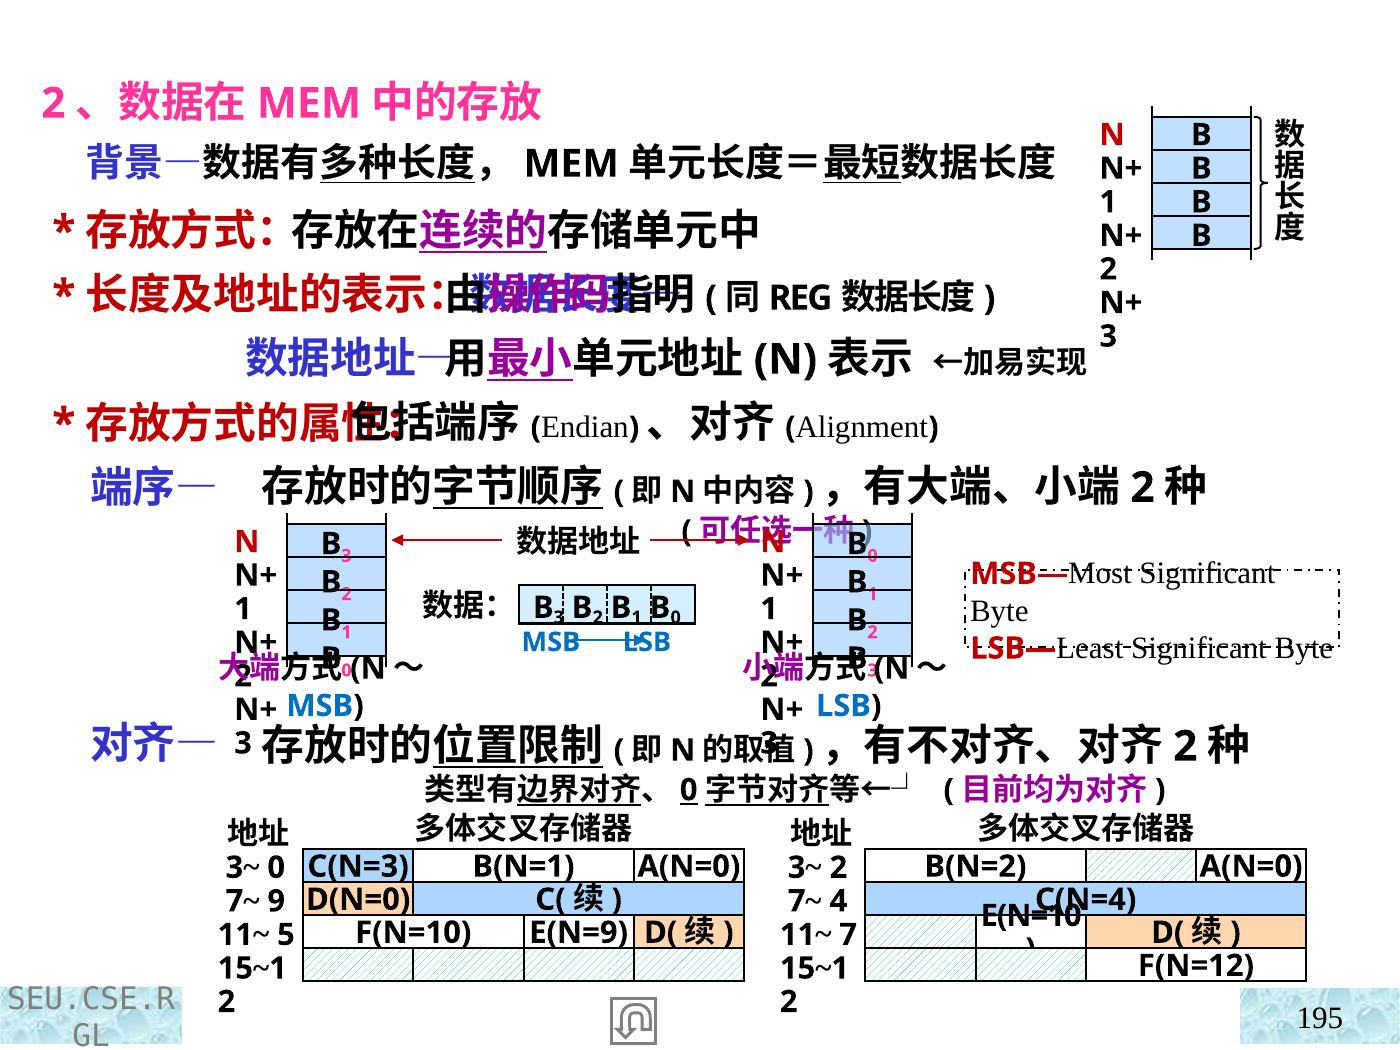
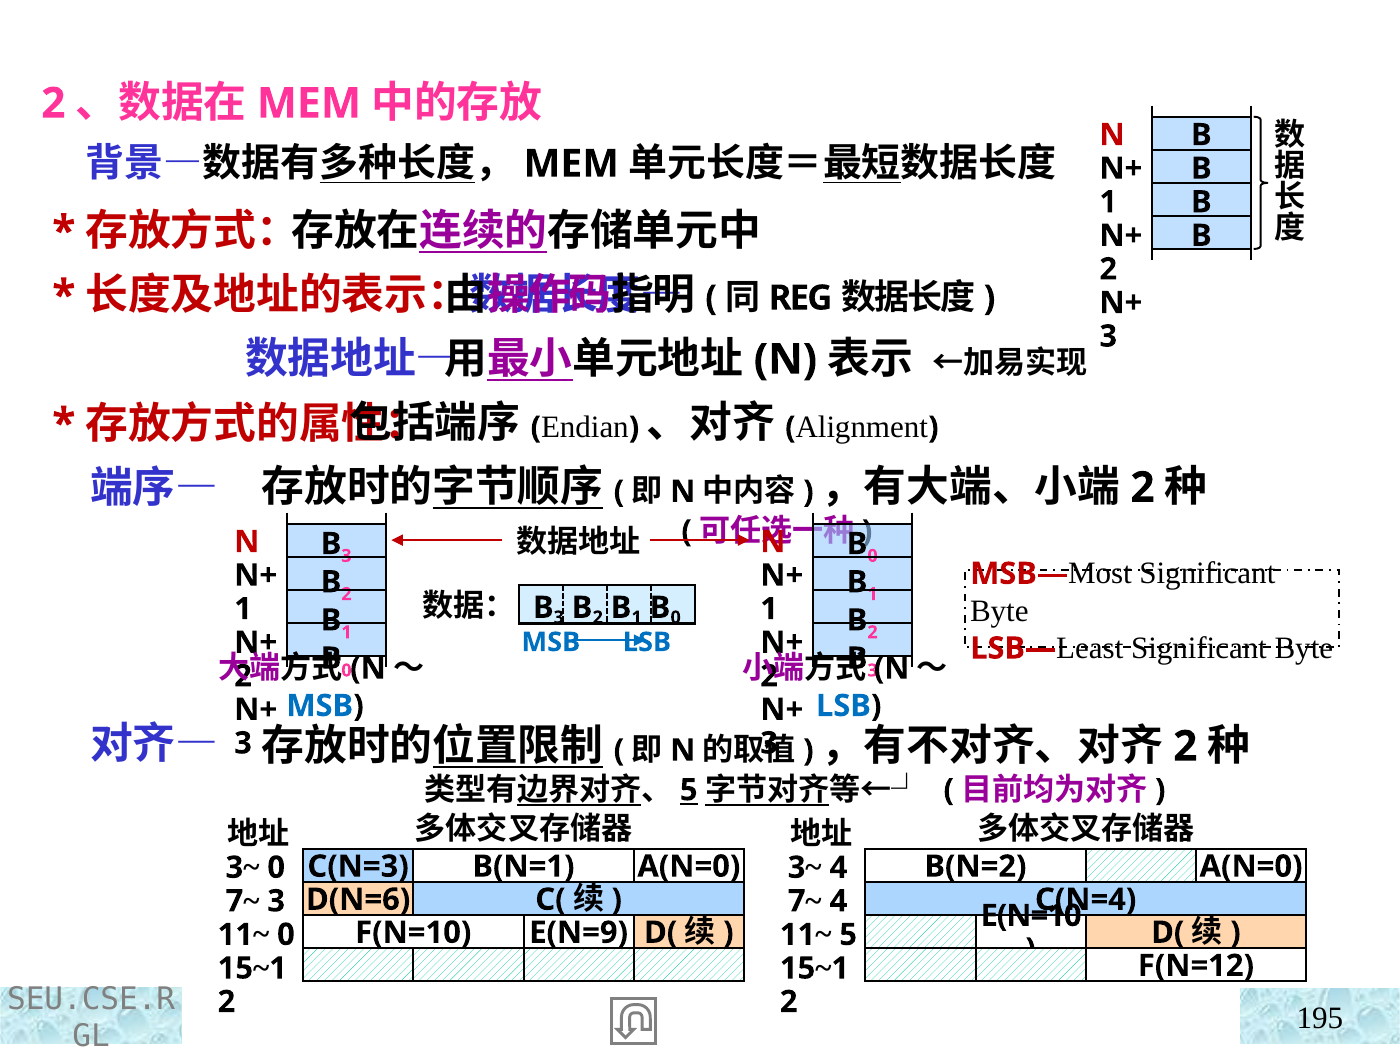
0: 0 -> 5 (689, 790)
2: 2 -> 4 (838, 868)
D(N=0: D(N=0 -> D(N=6 (358, 900)
9: 9 -> 3 (276, 901)
5: 5 -> 0 (286, 935)
7: 7 -> 5 (848, 935)
